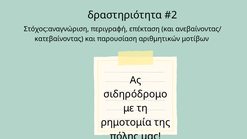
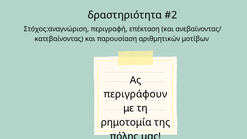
σιδηρόδρομο: σιδηρόδρομο -> περιγράφουν (135, 94)
